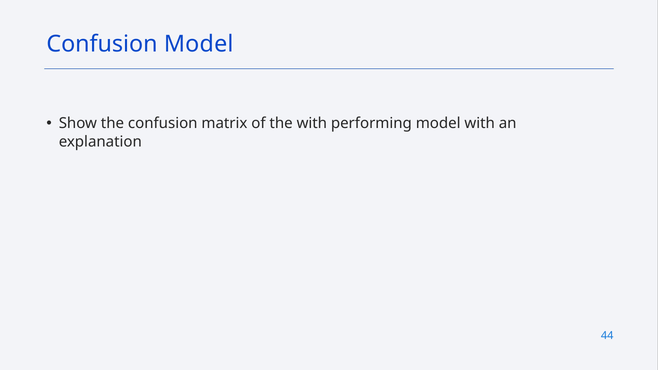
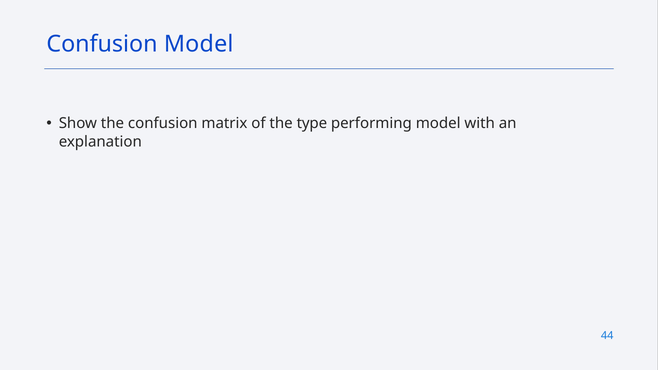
the with: with -> type (312, 124)
